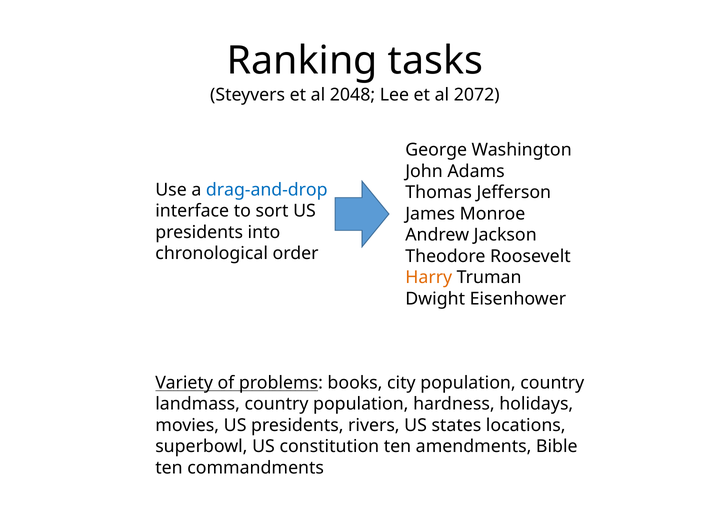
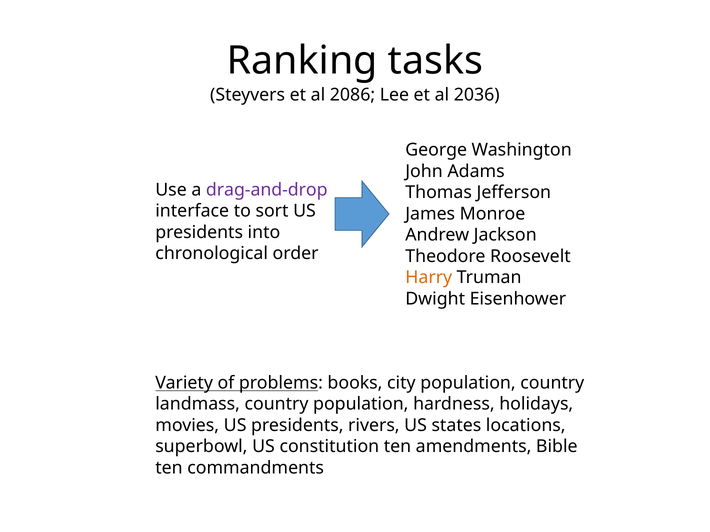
2048: 2048 -> 2086 (352, 95)
2072: 2072 -> 2036 (477, 95)
drag-and-drop colour: blue -> purple (267, 190)
